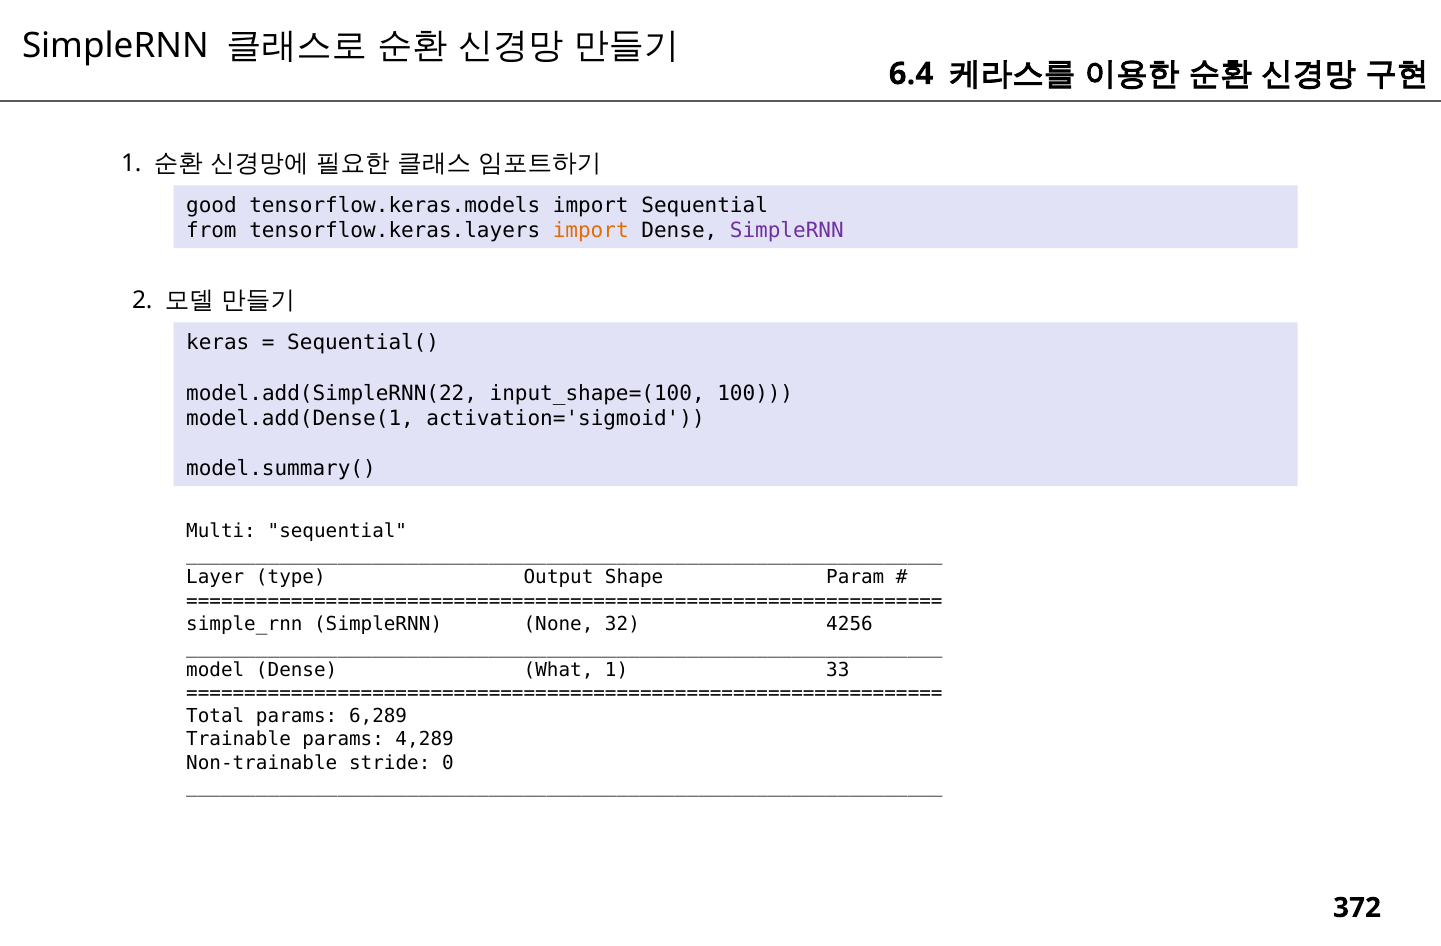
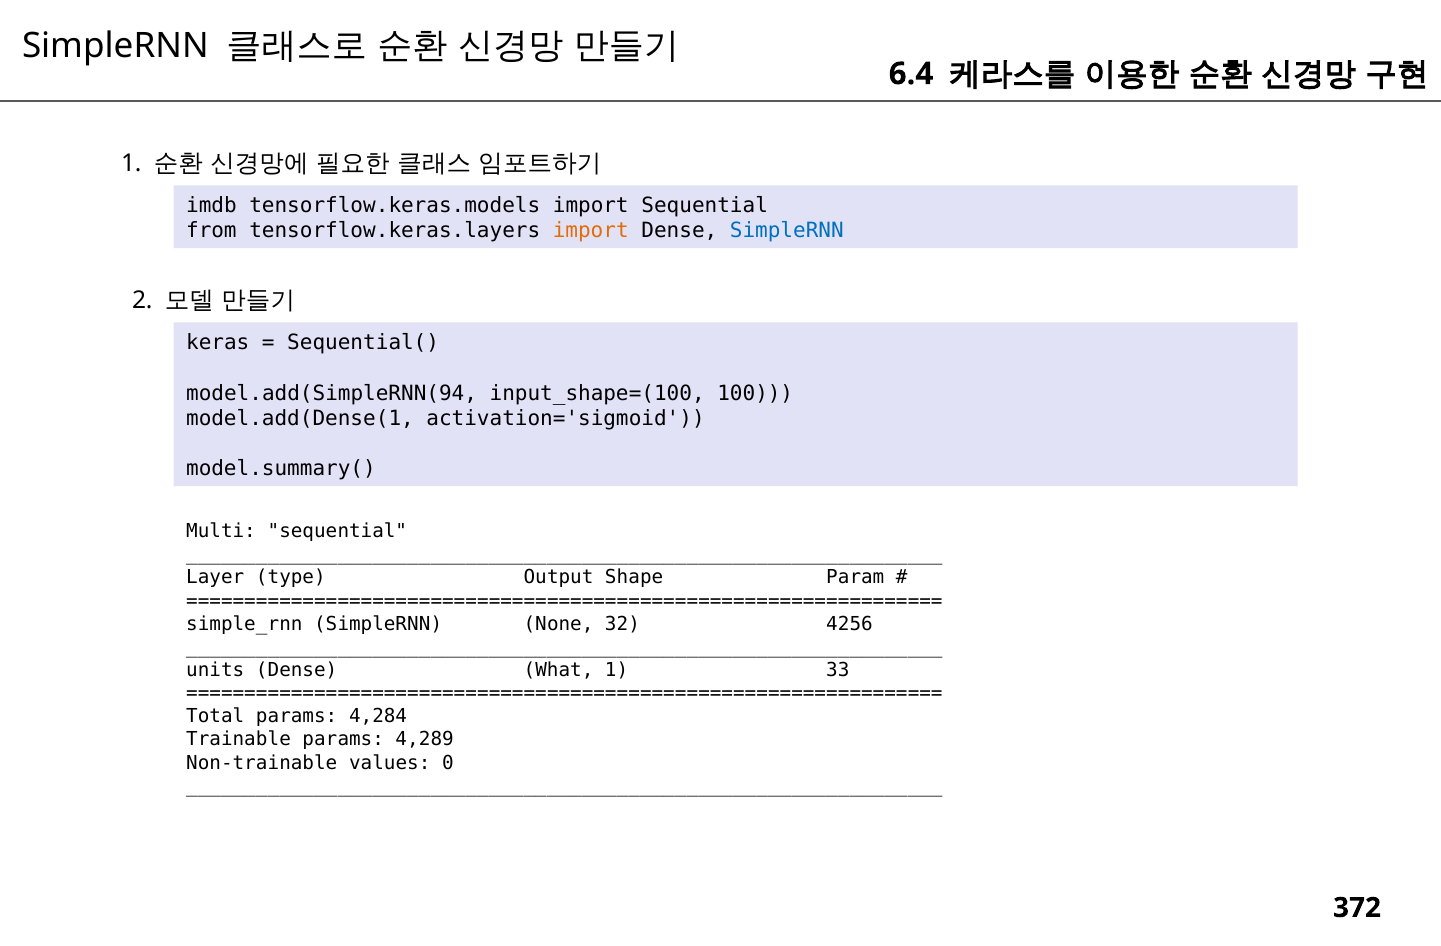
good: good -> imdb (211, 206)
SimpleRNN colour: purple -> blue (787, 231)
model.add(SimpleRNN(22: model.add(SimpleRNN(22 -> model.add(SimpleRNN(94 (332, 393)
model: model -> units (215, 670)
6,289: 6,289 -> 4,284 (378, 717)
stride: stride -> values (390, 763)
